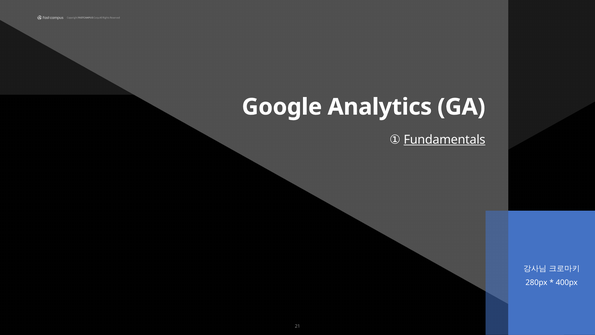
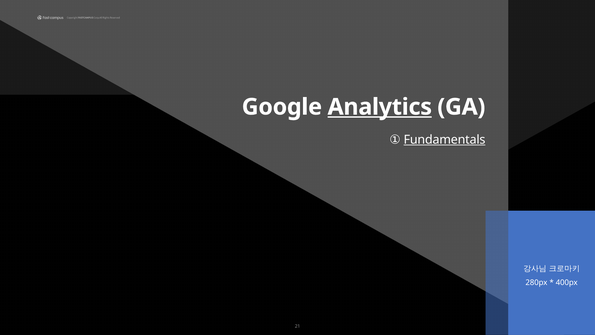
Analytics underline: none -> present (380, 107)
